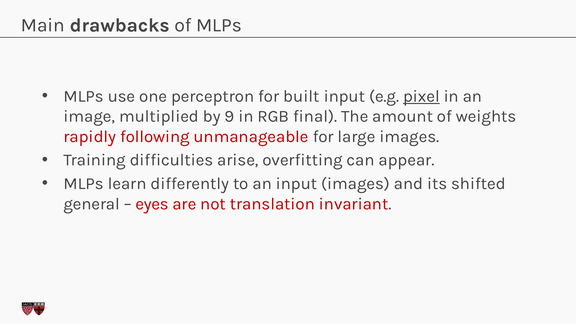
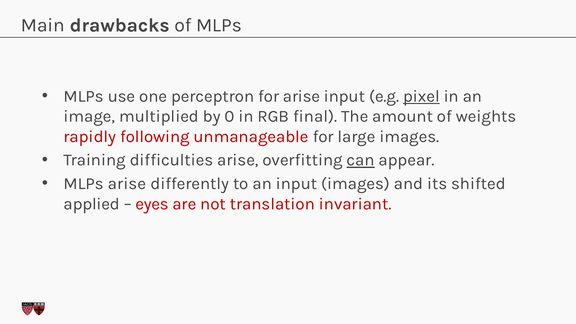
for built: built -> arise (302, 96)
9: 9 -> 0 (230, 116)
can underline: none -> present (361, 160)
MLPs learn: learn -> arise (127, 184)
general: general -> applied (92, 204)
